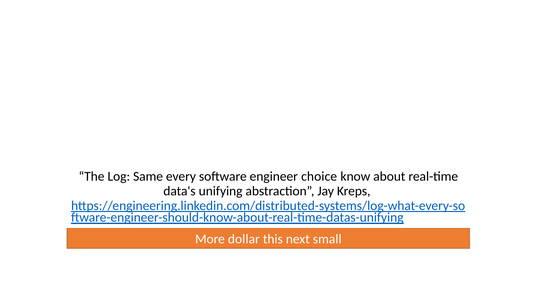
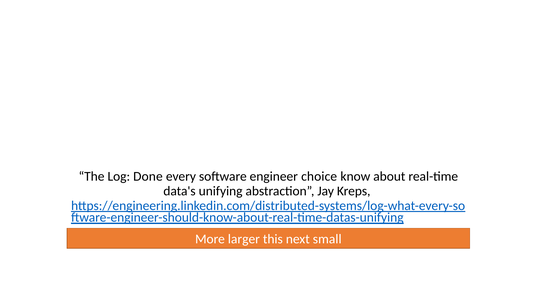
Same: Same -> Done (148, 177)
dollar: dollar -> larger (244, 239)
